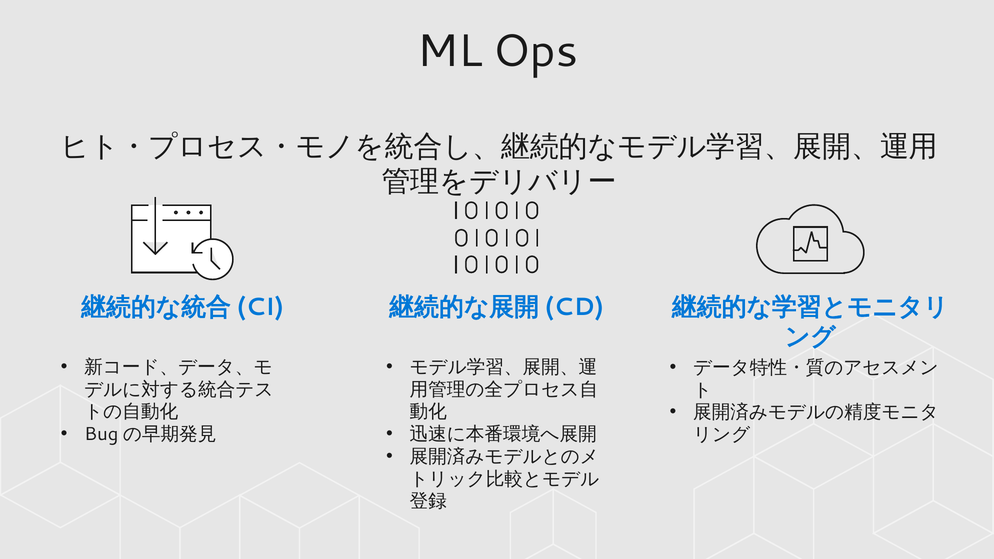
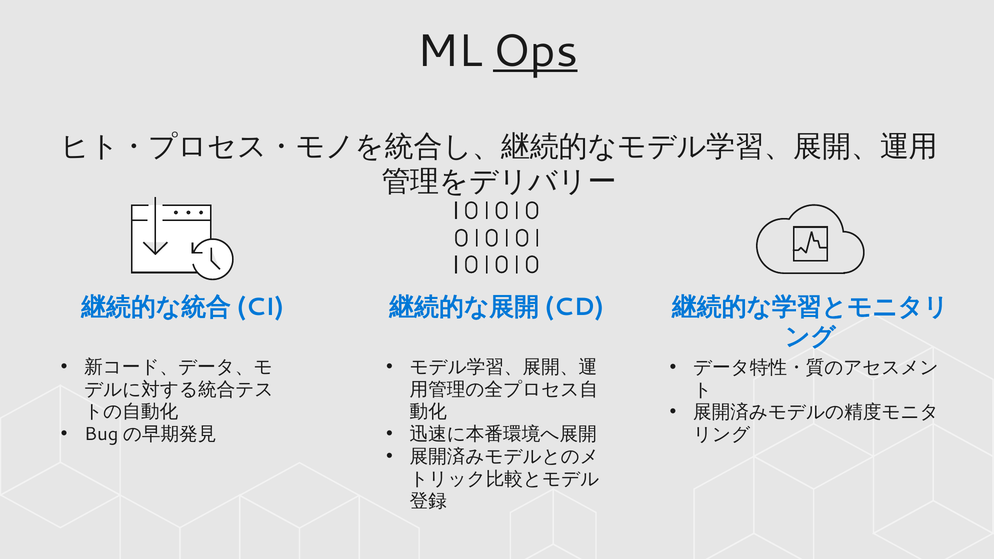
Ops underline: none -> present (536, 51)
